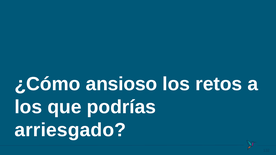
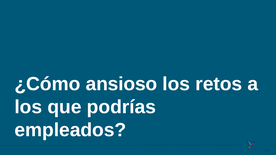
arriesgado: arriesgado -> empleados (70, 130)
